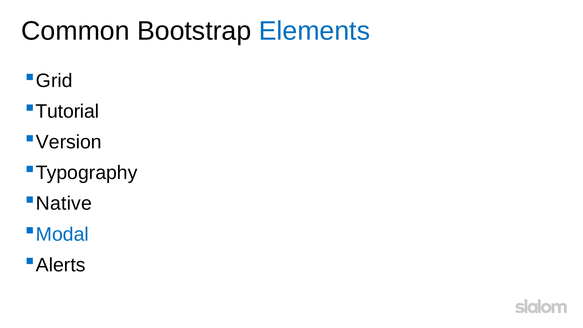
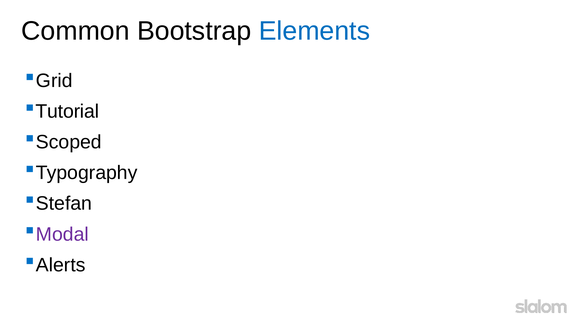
Version: Version -> Scoped (69, 142)
Native: Native -> Stefan (64, 203)
Modal colour: blue -> purple (62, 234)
